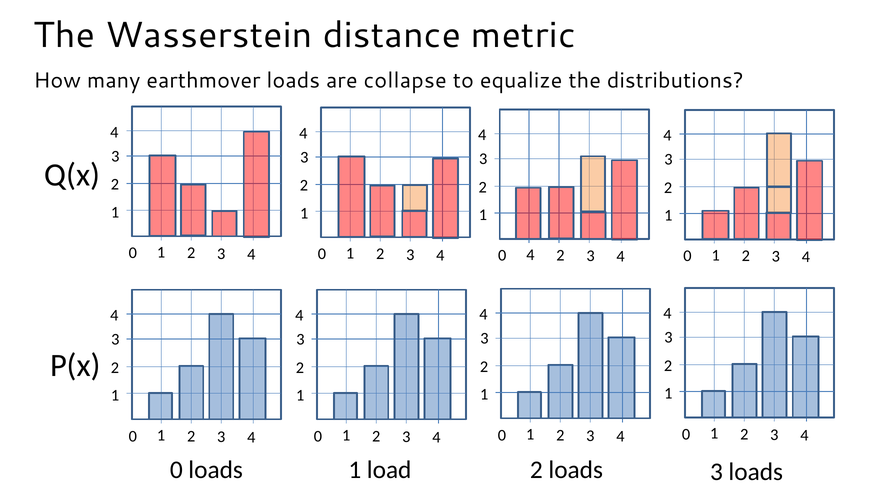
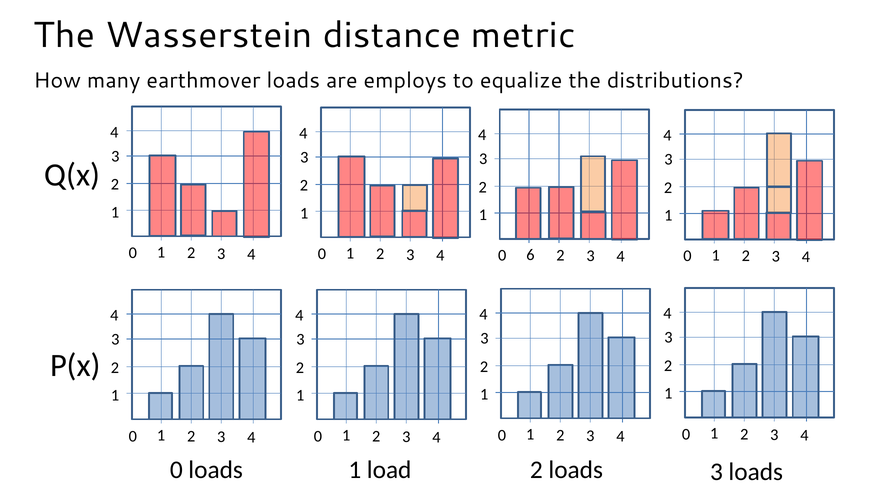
collapse: collapse -> employs (405, 81)
0 4: 4 -> 6 (530, 255)
